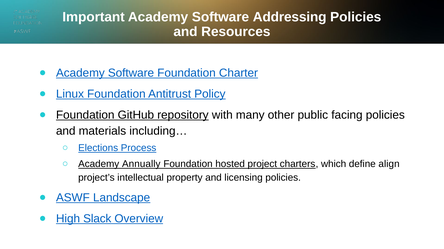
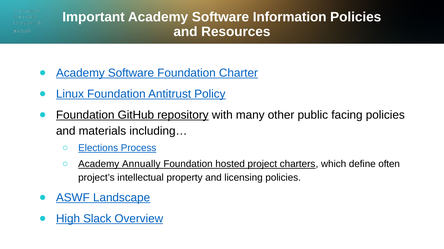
Addressing: Addressing -> Information (290, 17)
align: align -> often (389, 165)
